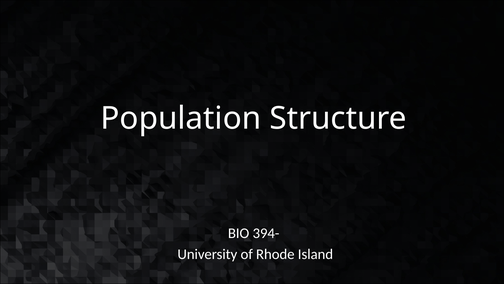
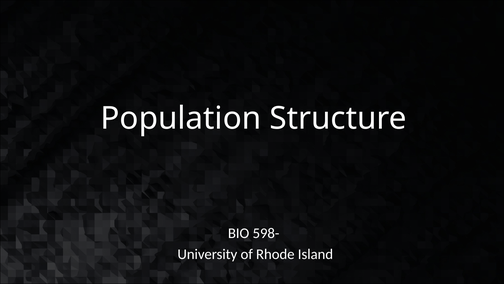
394-: 394- -> 598- (266, 233)
